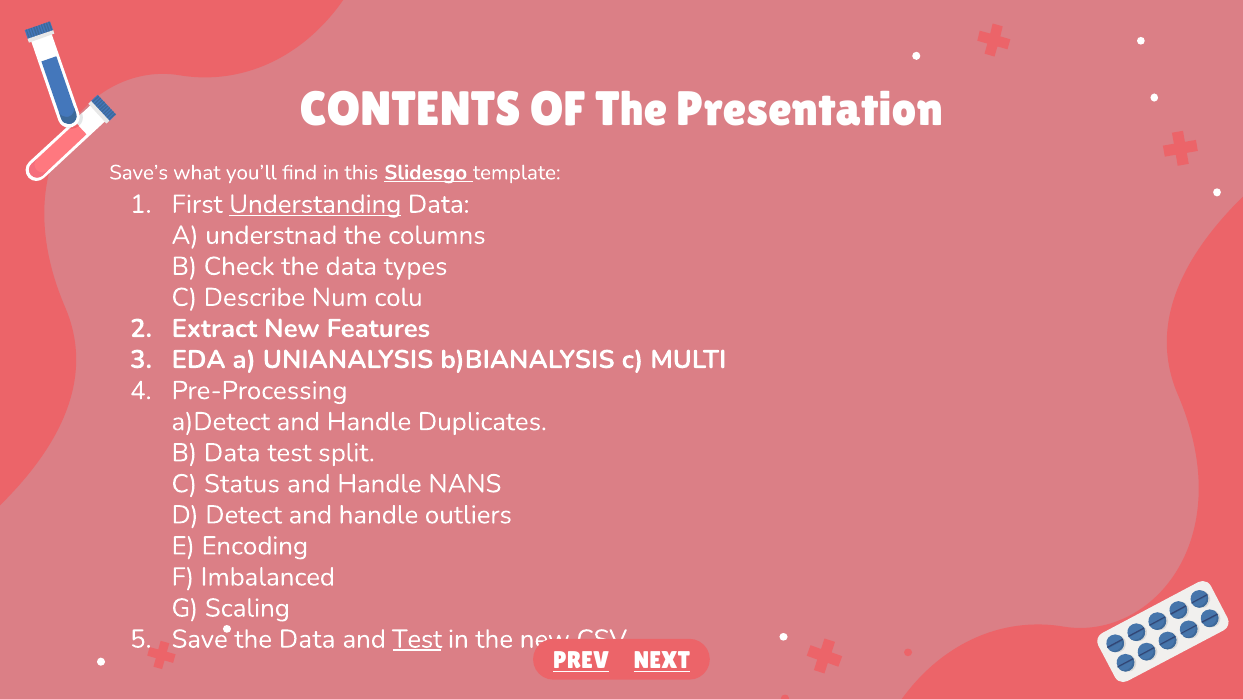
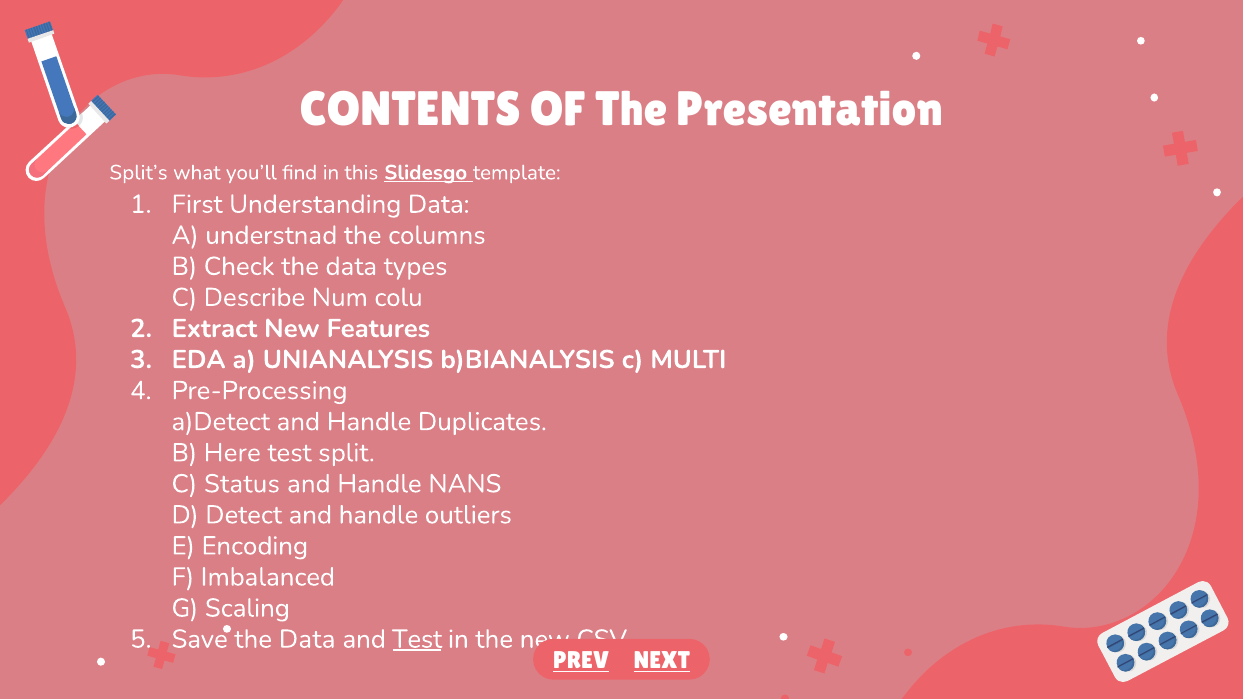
Save’s: Save’s -> Split’s (139, 173)
Understanding underline: present -> none (315, 204)
B Data: Data -> Here (232, 453)
